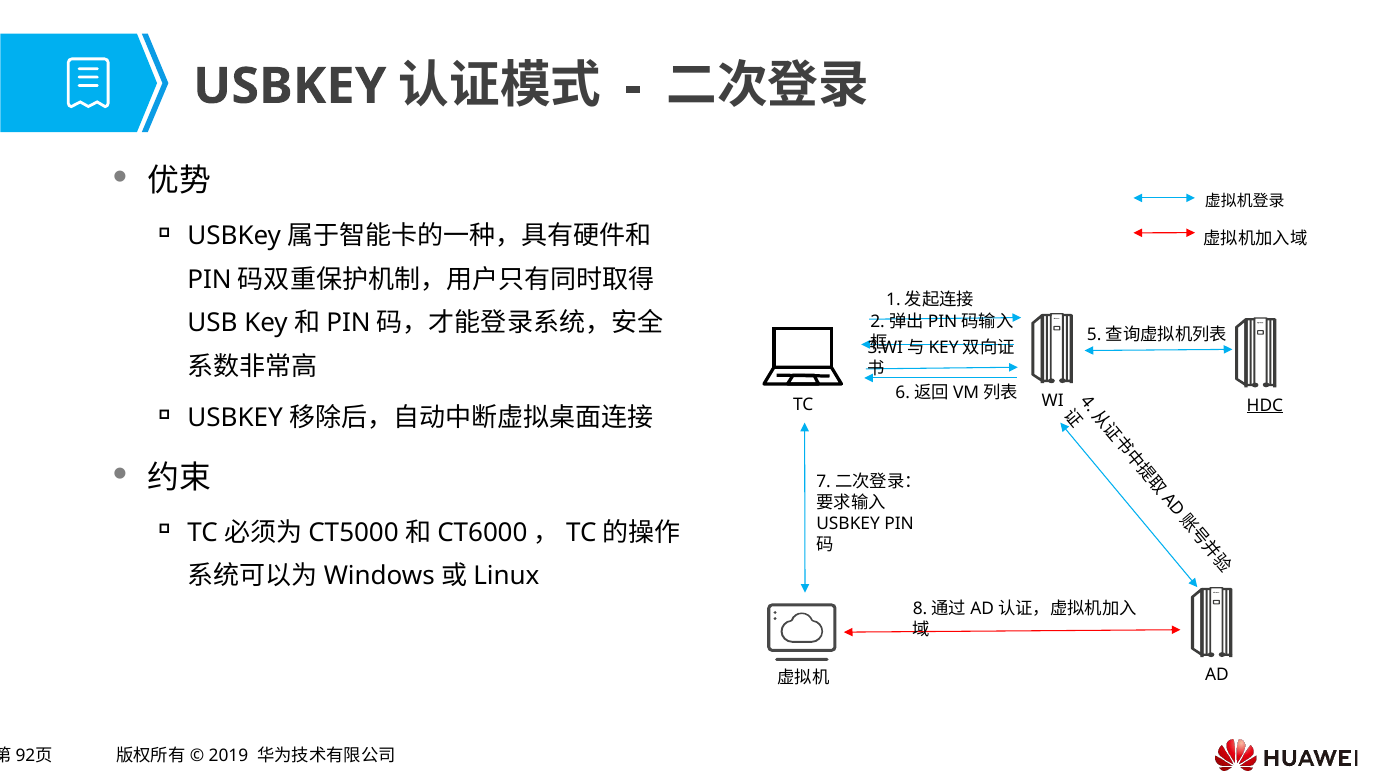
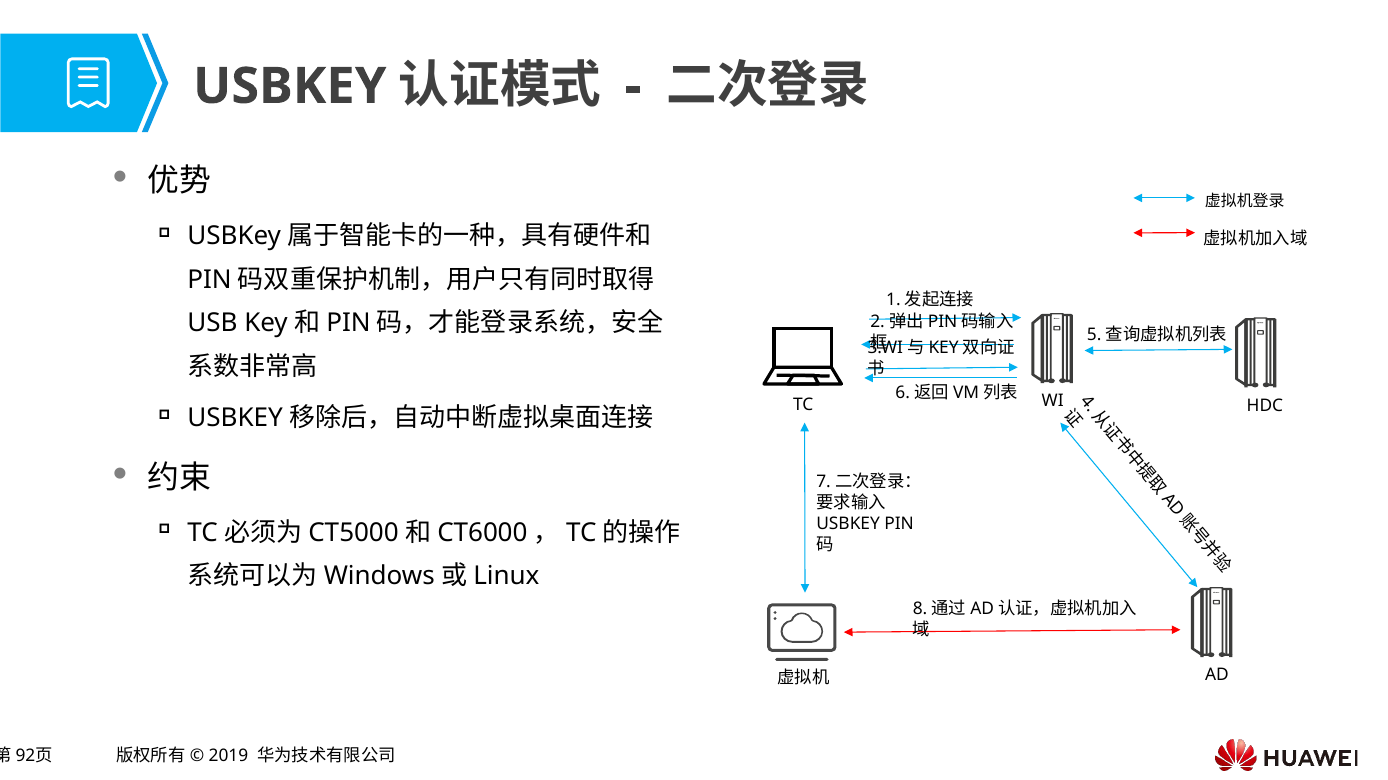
HDC underline: present -> none (1265, 406)
